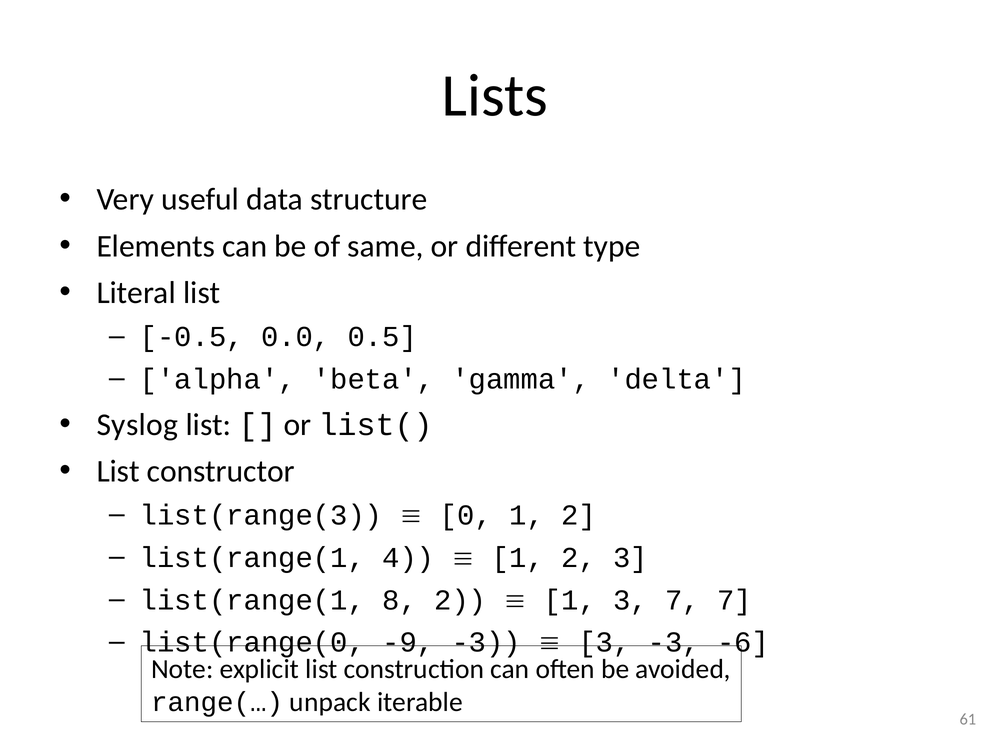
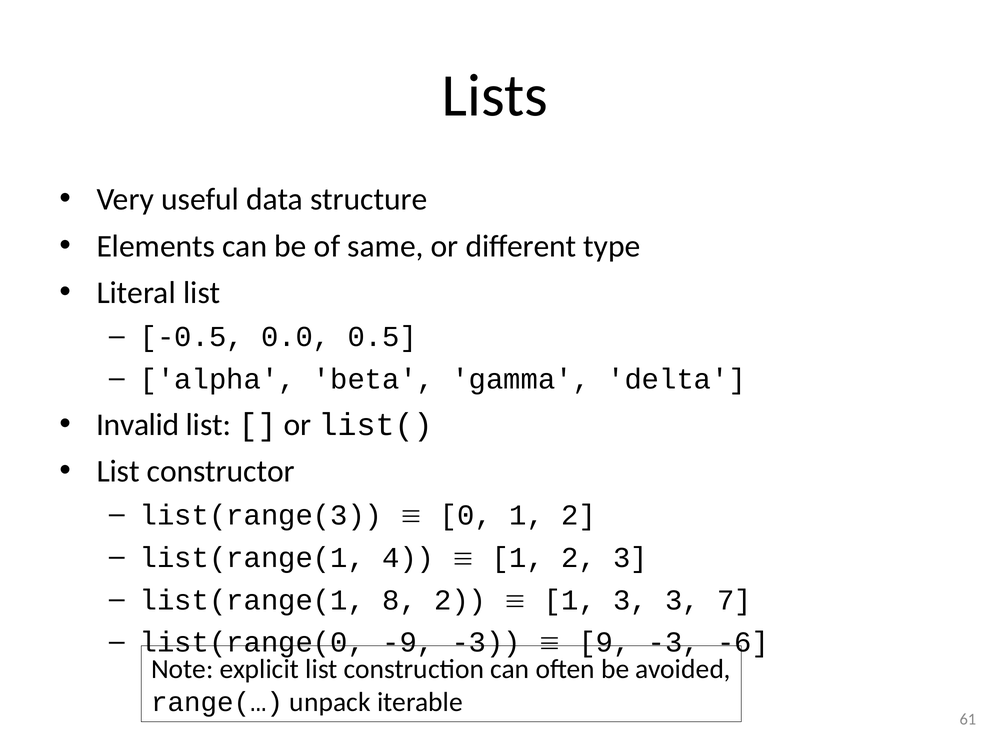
Syslog: Syslog -> Invalid (138, 424)
3 7: 7 -> 3 (682, 600)
3: 3 -> 9 (605, 642)
